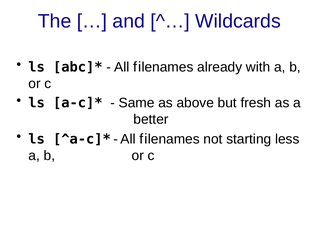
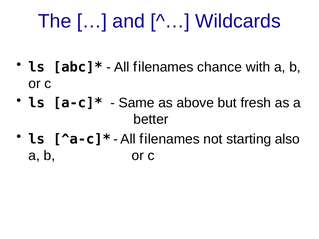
already: already -> chance (220, 67)
less: less -> also (287, 139)
